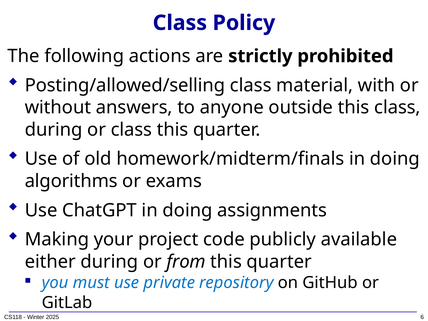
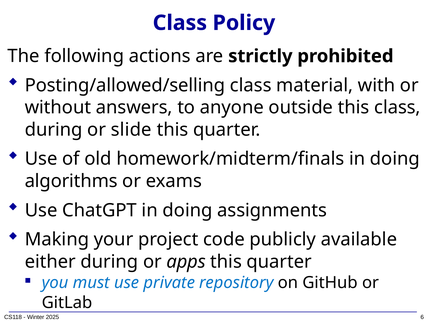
or class: class -> slide (131, 130)
from: from -> apps (186, 262)
